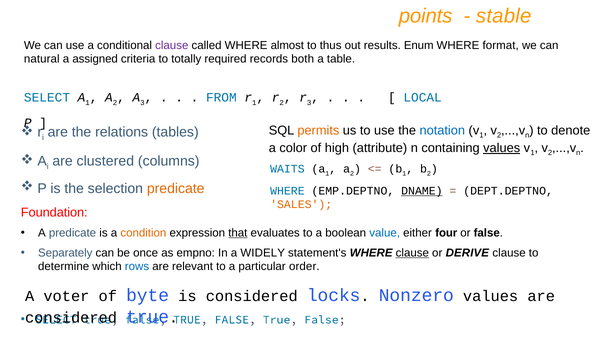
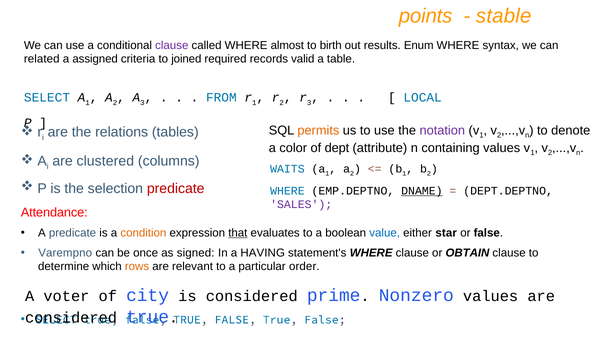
thus: thus -> birth (331, 45)
format: format -> syntax (501, 45)
natural: natural -> related (42, 59)
totally: totally -> joined (186, 59)
both: both -> valid (303, 59)
notation colour: blue -> purple (442, 130)
high: high -> dept (337, 148)
values underline: present -> none (502, 148)
predicate colour: orange -> red (176, 188)
SALES colour: orange -> purple (301, 205)
Foundation: Foundation -> Attendance (54, 212)
four: four -> star (446, 233)
Separately: Separately -> Varempno (65, 253)
empno: empno -> signed (196, 253)
WIDELY: WIDELY -> HAVING (263, 253)
clause underline: present -> none (412, 253)
DERIVE: DERIVE -> OBTAIN (467, 253)
rows colour: blue -> orange (137, 266)
byte: byte -> city (148, 295)
locks: locks -> prime (334, 295)
